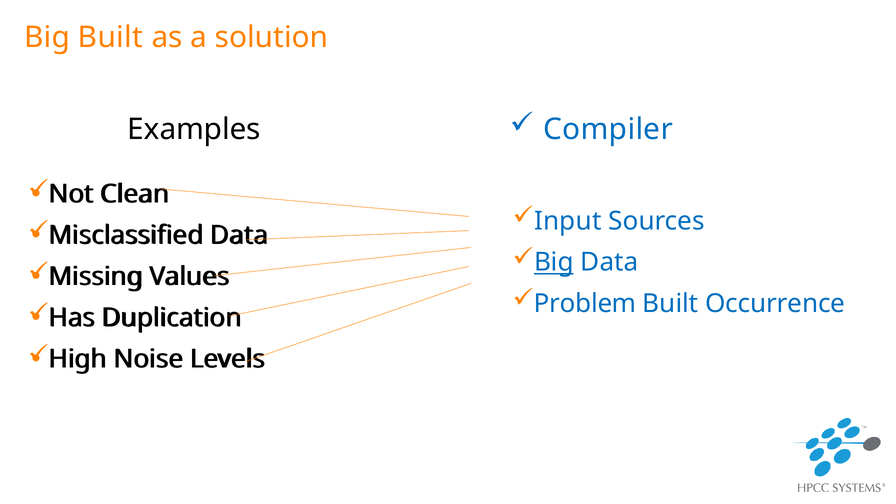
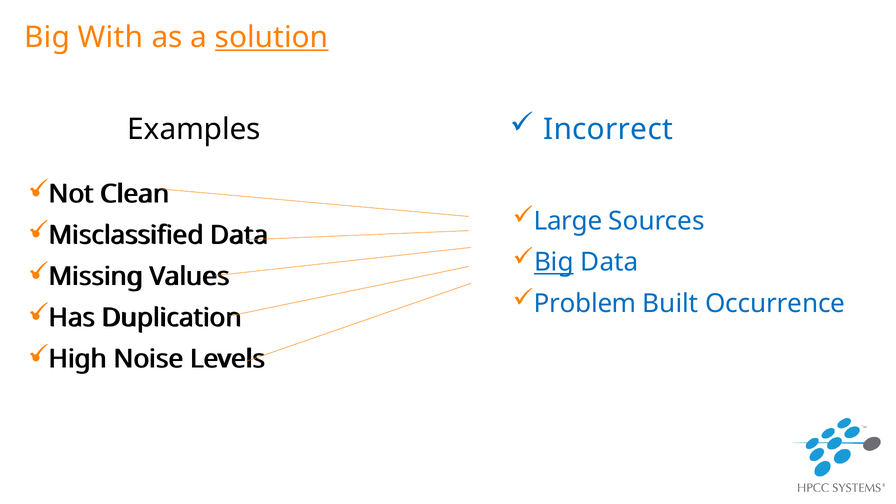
Big Built: Built -> With (111, 37)
solution underline: none -> present (272, 37)
Compiler: Compiler -> Incorrect (608, 130)
Input: Input -> Large (568, 221)
